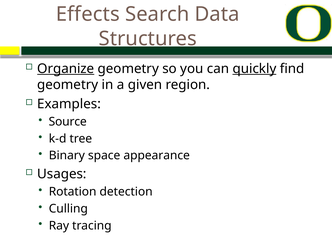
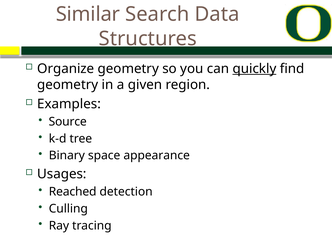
Effects: Effects -> Similar (88, 14)
Organize underline: present -> none (66, 69)
Rotation: Rotation -> Reached (73, 192)
